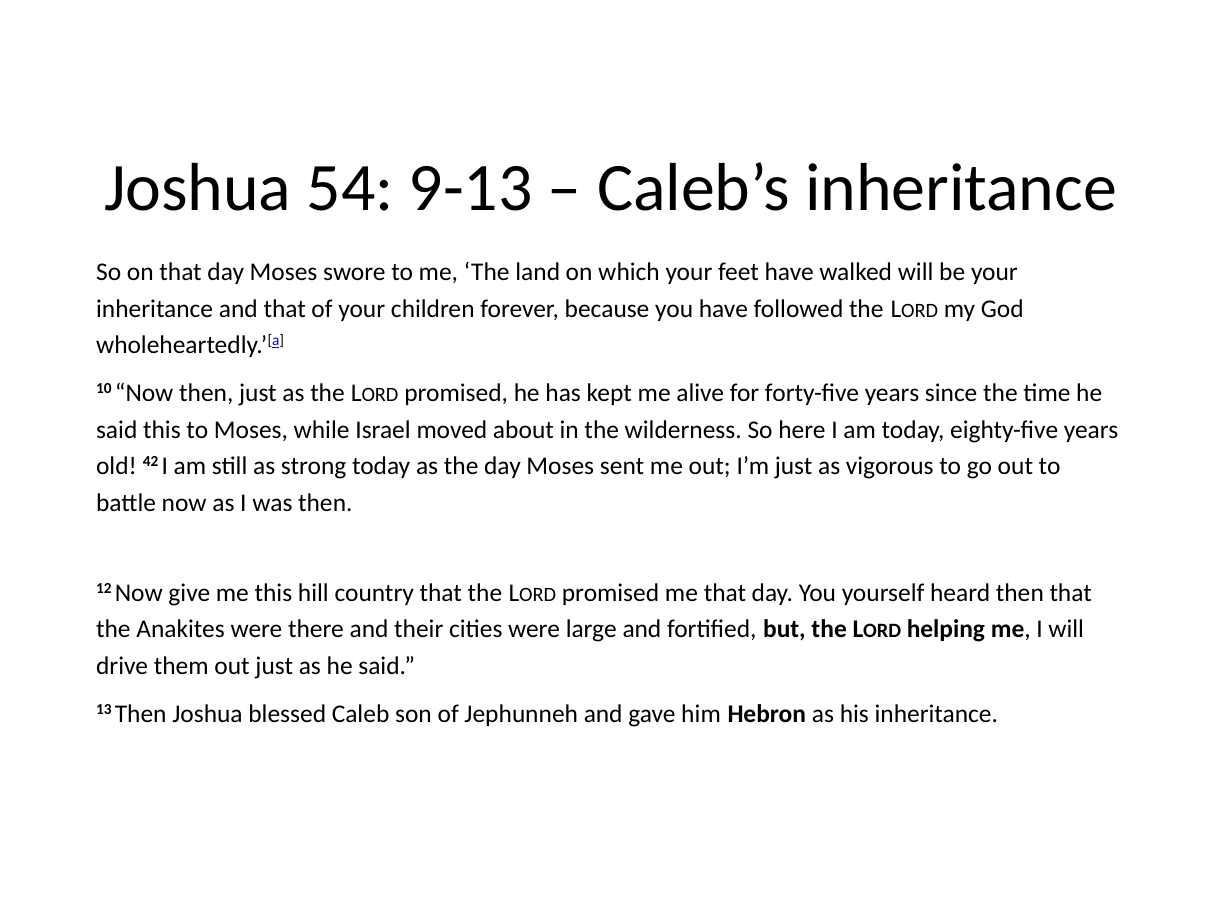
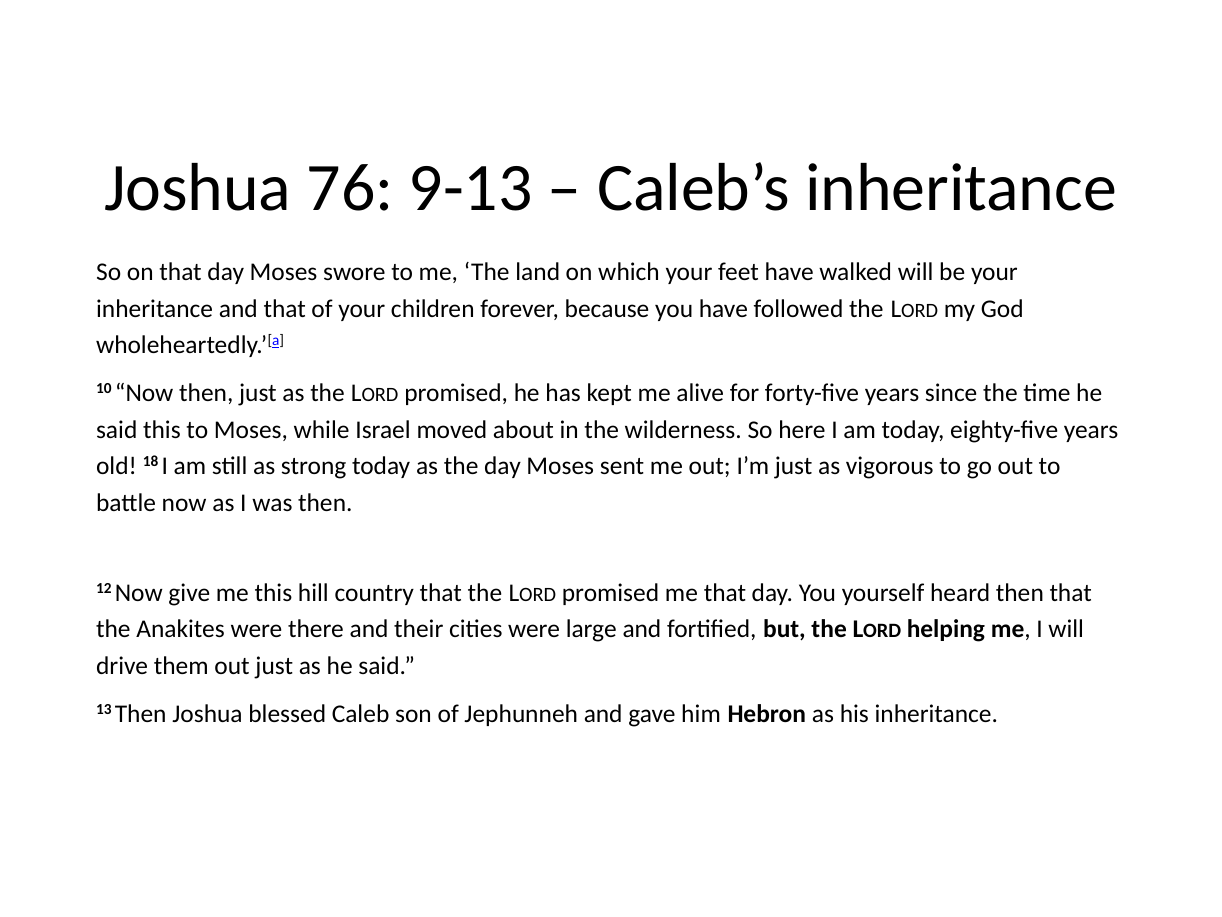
54: 54 -> 76 (350, 188)
42: 42 -> 18 (151, 462)
